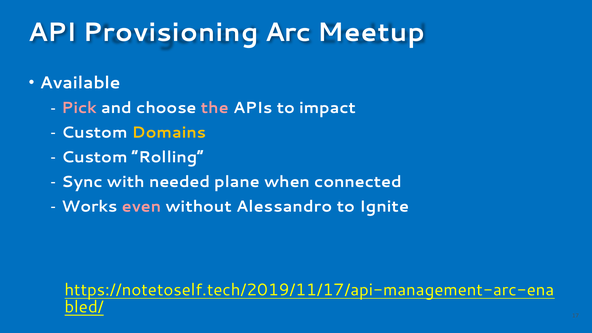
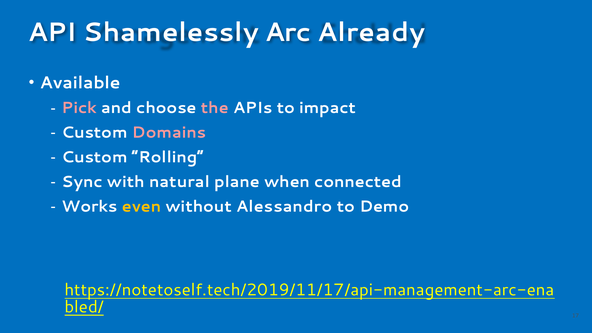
Provisioning: Provisioning -> Shamelessly (171, 32)
Meetup: Meetup -> Already (371, 32)
Domains colour: yellow -> pink (169, 133)
needed: needed -> natural (179, 182)
even colour: pink -> yellow (142, 206)
Ignite: Ignite -> Demo (384, 206)
